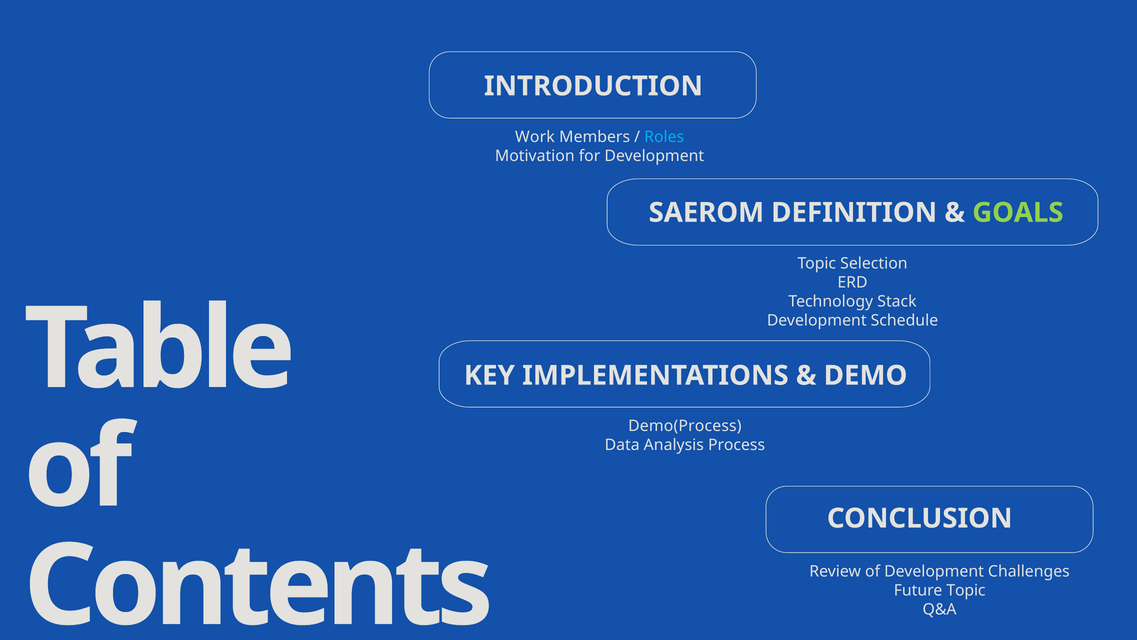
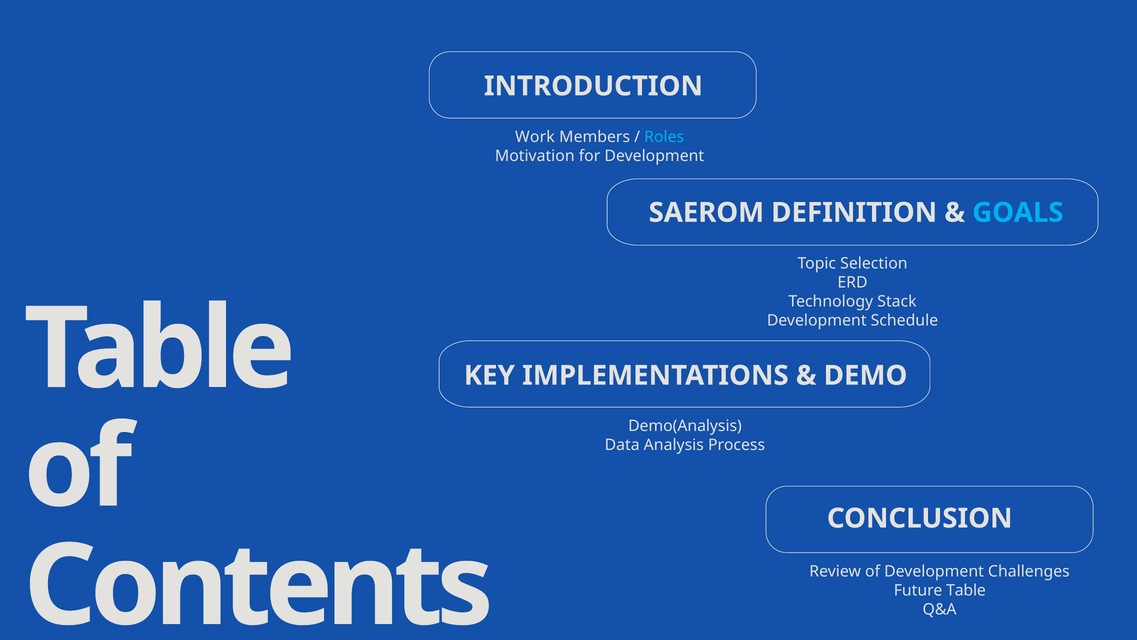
GOALS colour: light green -> light blue (1018, 212)
Demo(Process: Demo(Process -> Demo(Analysis (685, 426)
Future Topic: Topic -> Table (966, 590)
